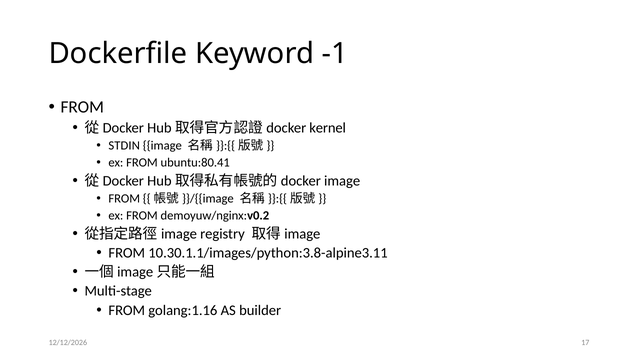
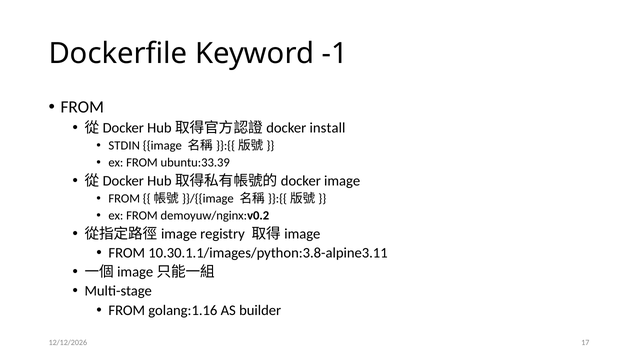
kernel: kernel -> install (327, 128)
ubuntu:80.41: ubuntu:80.41 -> ubuntu:33.39 (195, 163)
